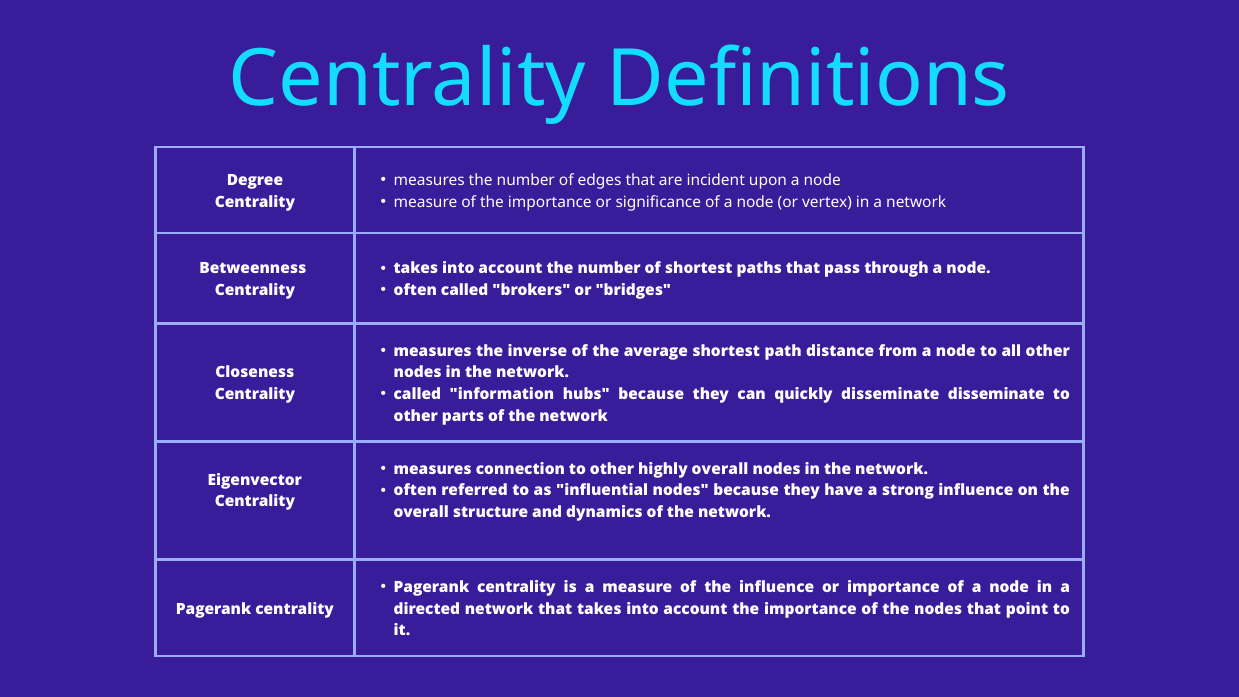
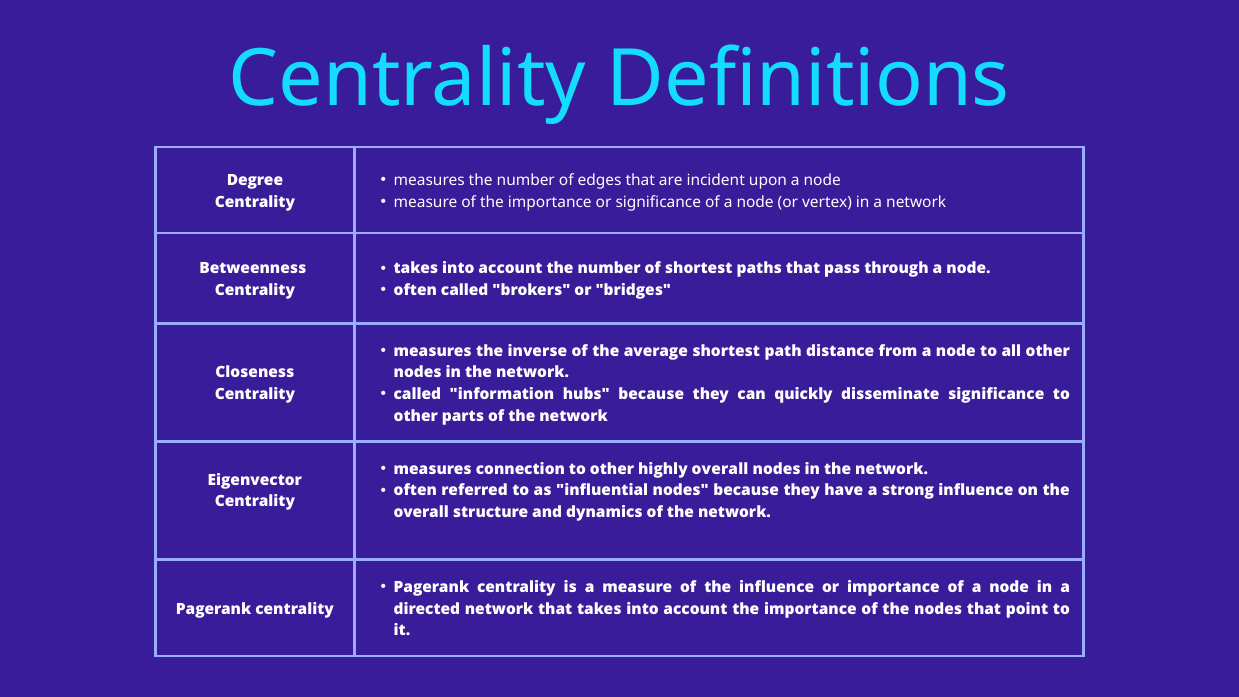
disseminate disseminate: disseminate -> significance (996, 394)
